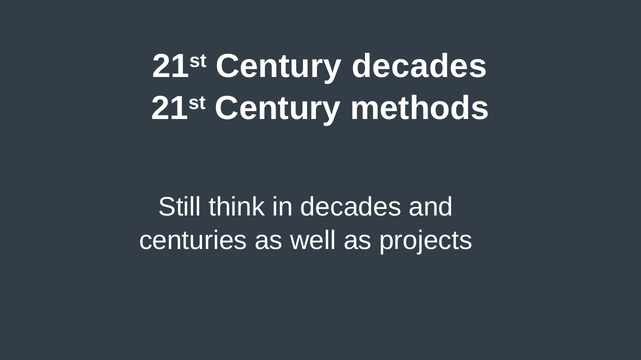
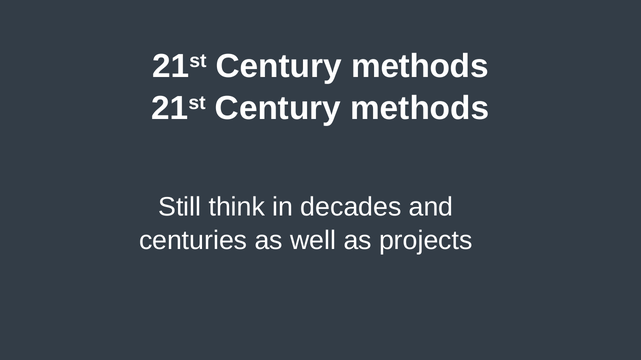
decades: decades -> methods (420, 66)
